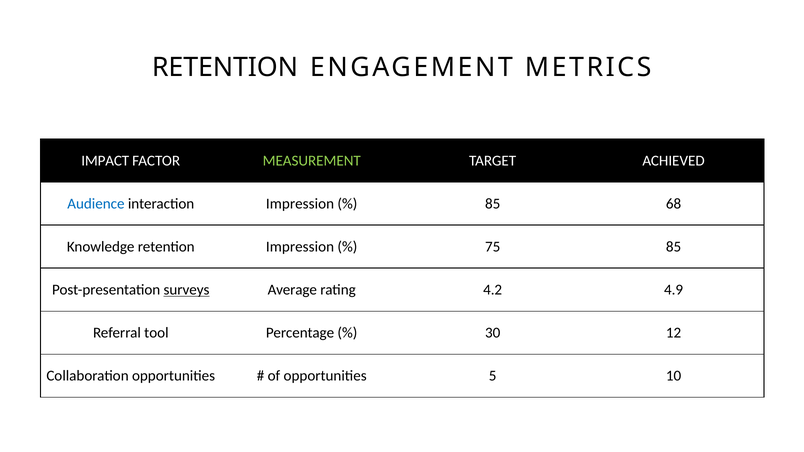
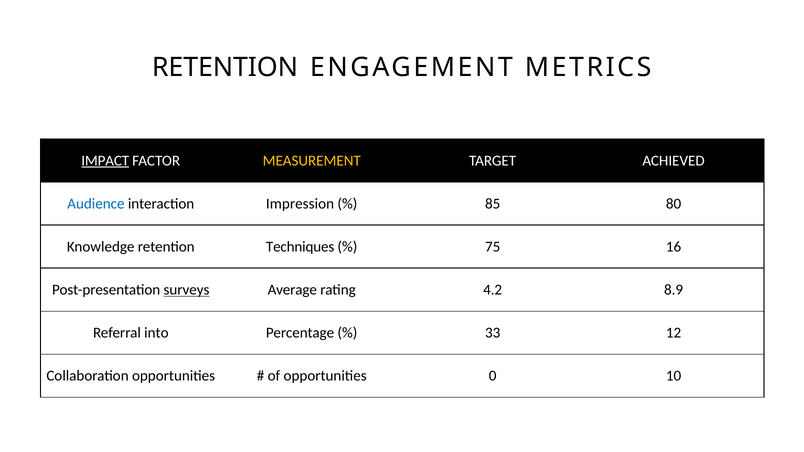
IMPACT underline: none -> present (105, 161)
MEASUREMENT colour: light green -> yellow (312, 161)
68: 68 -> 80 (674, 204)
retention Impression: Impression -> Techniques (300, 247)
75 85: 85 -> 16 (674, 247)
4.9: 4.9 -> 8.9 (674, 290)
tool: tool -> into (156, 333)
30: 30 -> 33 (493, 333)
5: 5 -> 0 (493, 376)
